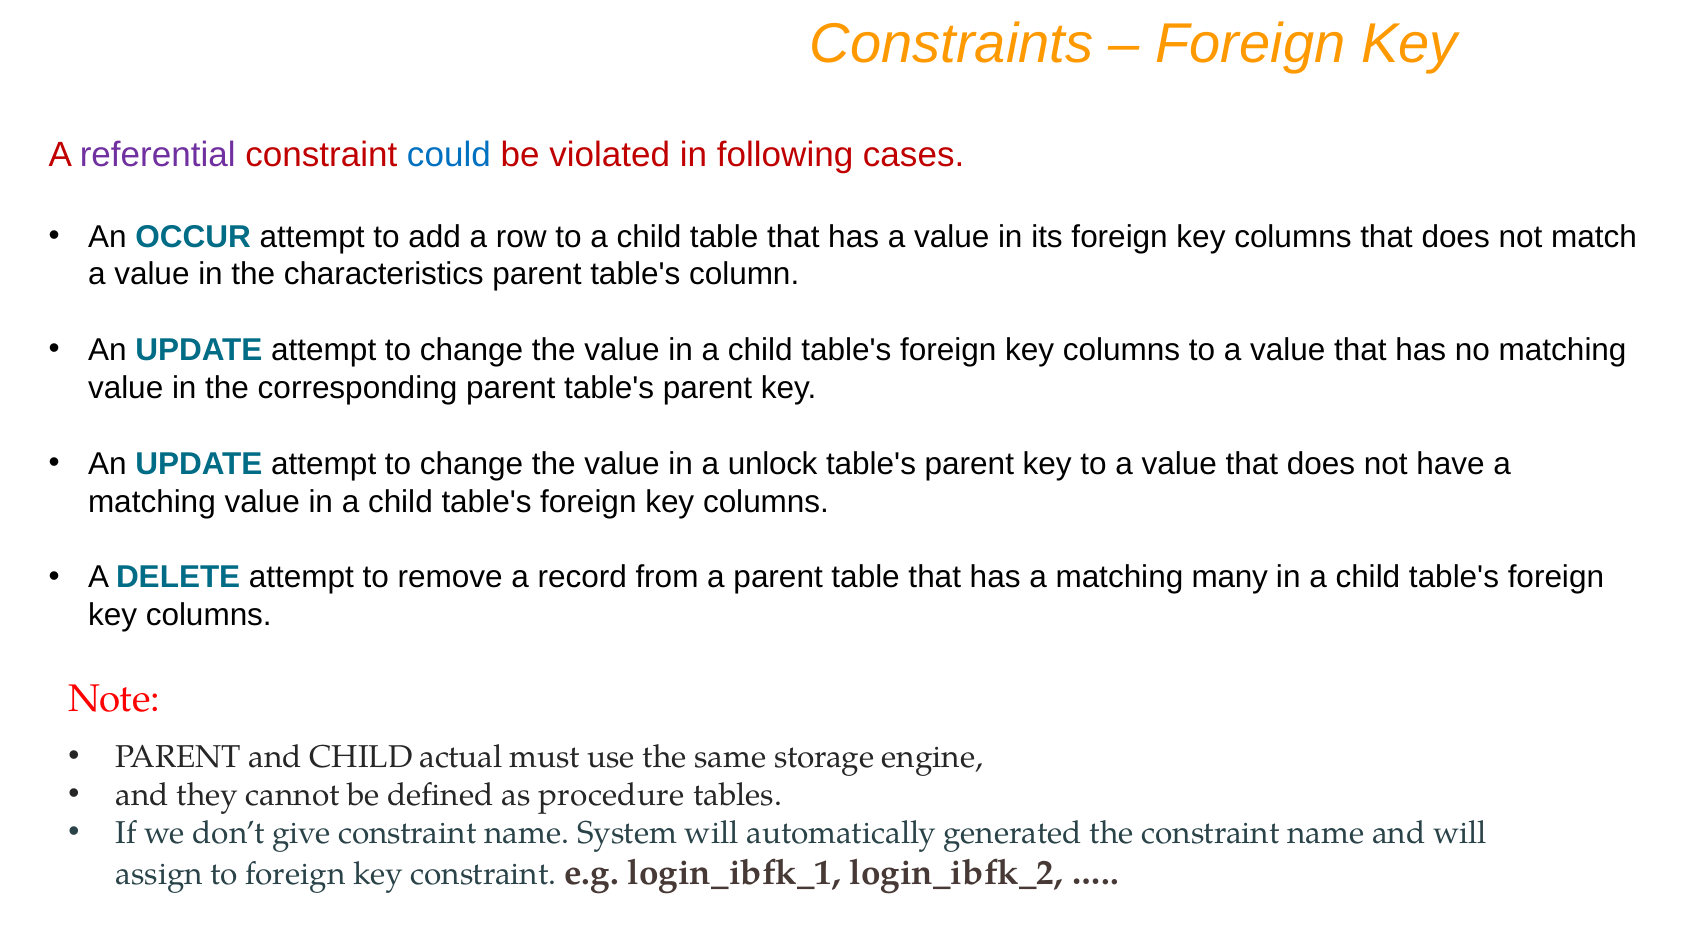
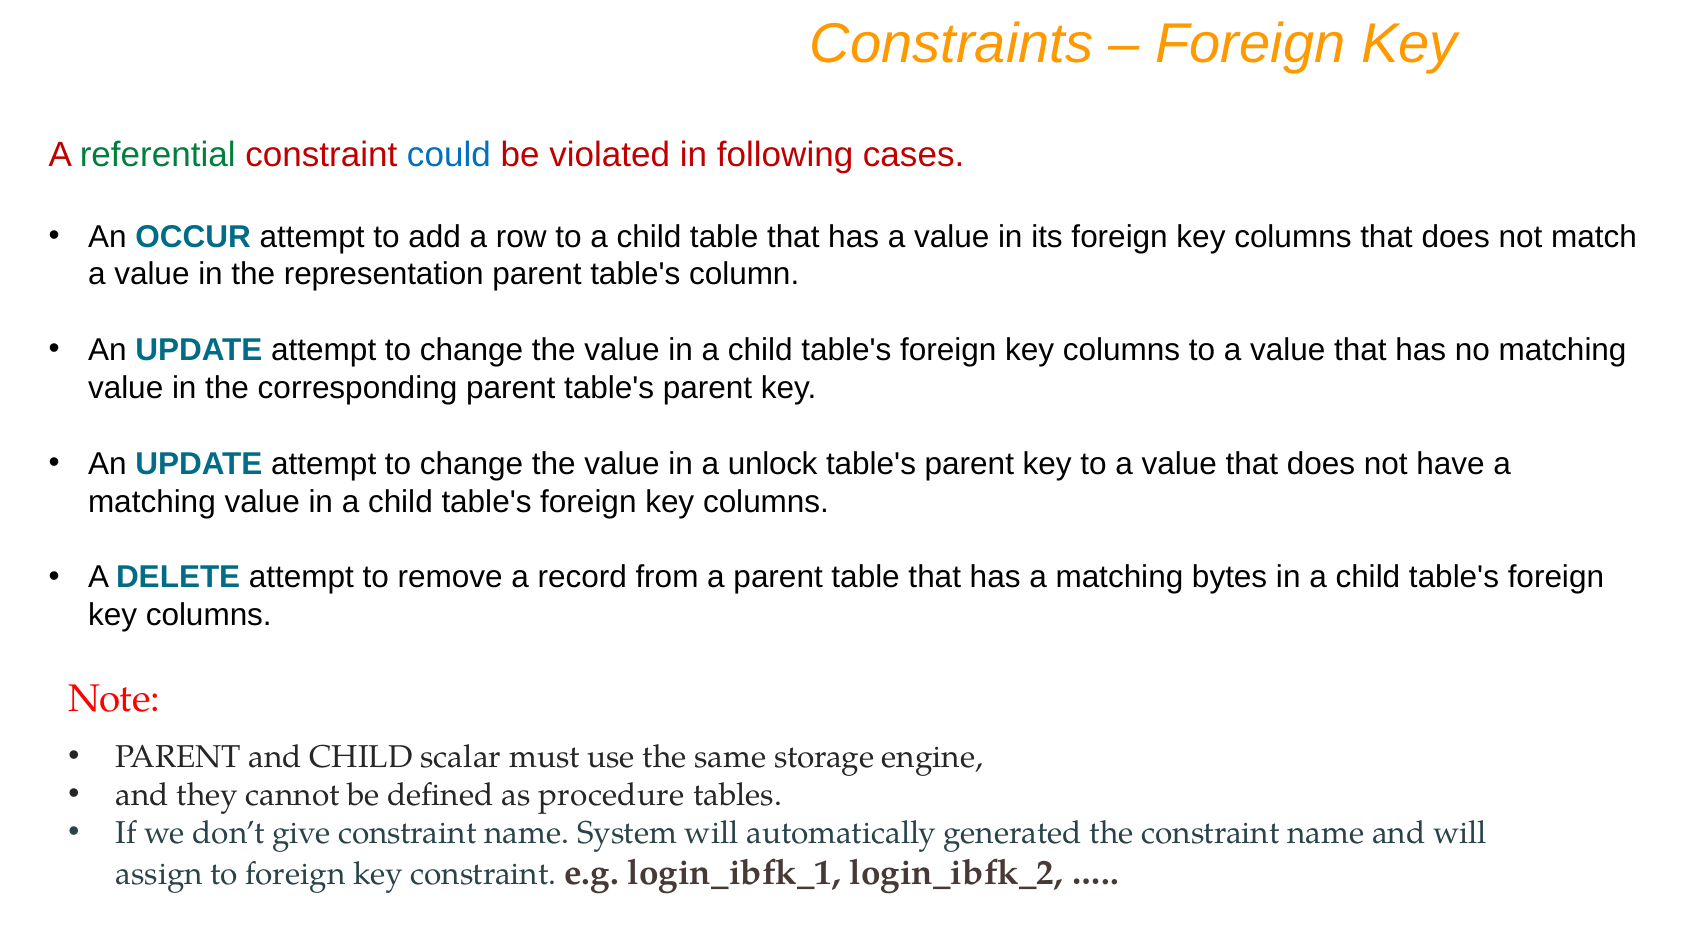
referential colour: purple -> green (158, 155)
characteristics: characteristics -> representation (384, 274)
many: many -> bytes (1230, 577)
actual: actual -> scalar (461, 757)
